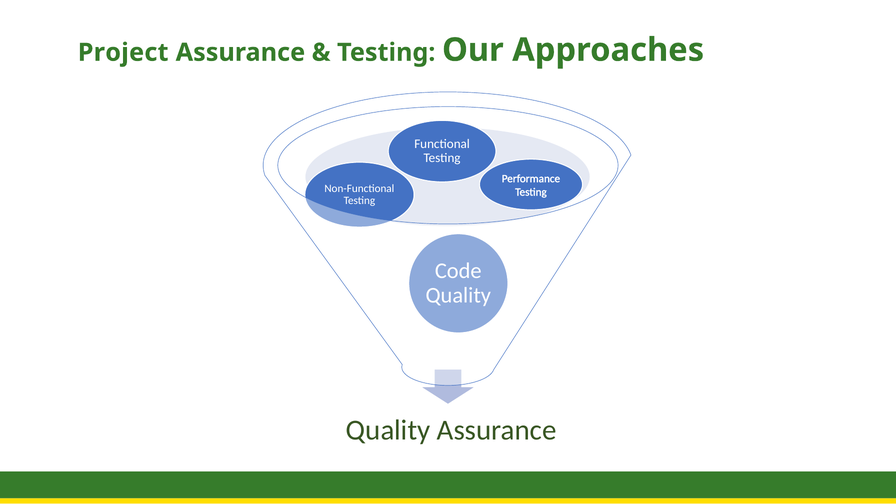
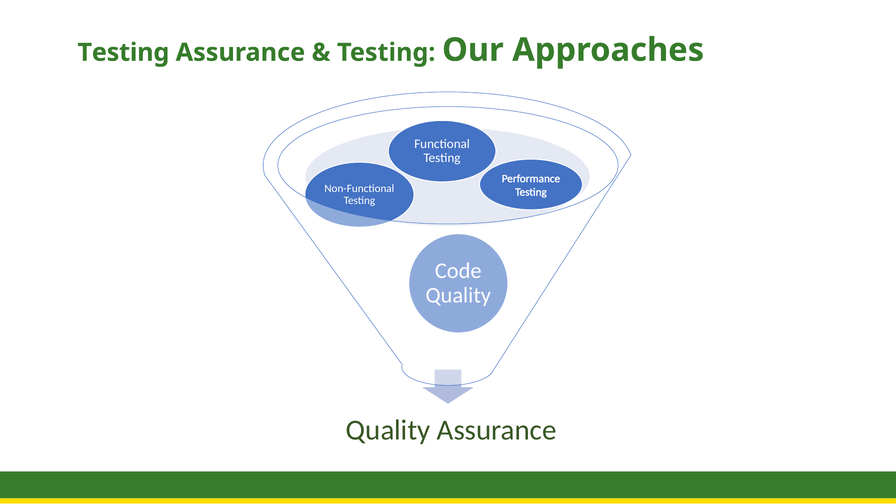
Project: Project -> Testing (123, 52)
